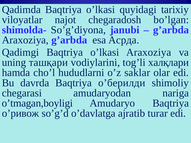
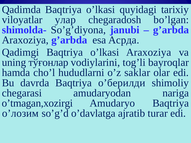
najot: najot -> улар (65, 20)
ташқари: ташқари -> тўғонлар (48, 63)
халқлари: халқлари -> bayroqlar (169, 63)
o’tmagan,boyligi: o’tmagan,boyligi -> o’tmagan,xozirgi (37, 103)
o’ривож: o’ривож -> o’лозим (20, 113)
